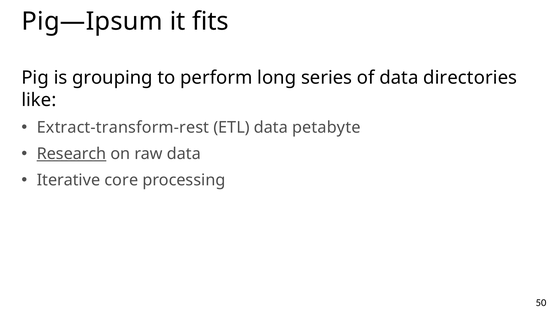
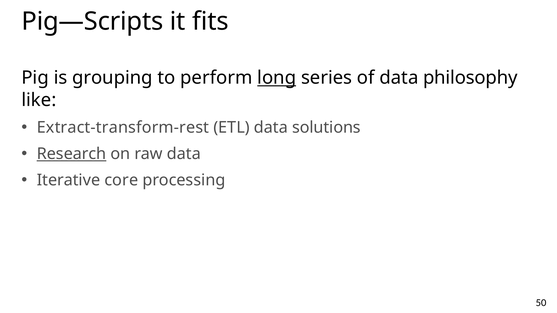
Pig—Ipsum: Pig—Ipsum -> Pig—Scripts (92, 22)
long underline: none -> present (277, 78)
directories: directories -> philosophy (470, 78)
petabyte: petabyte -> solutions (326, 128)
